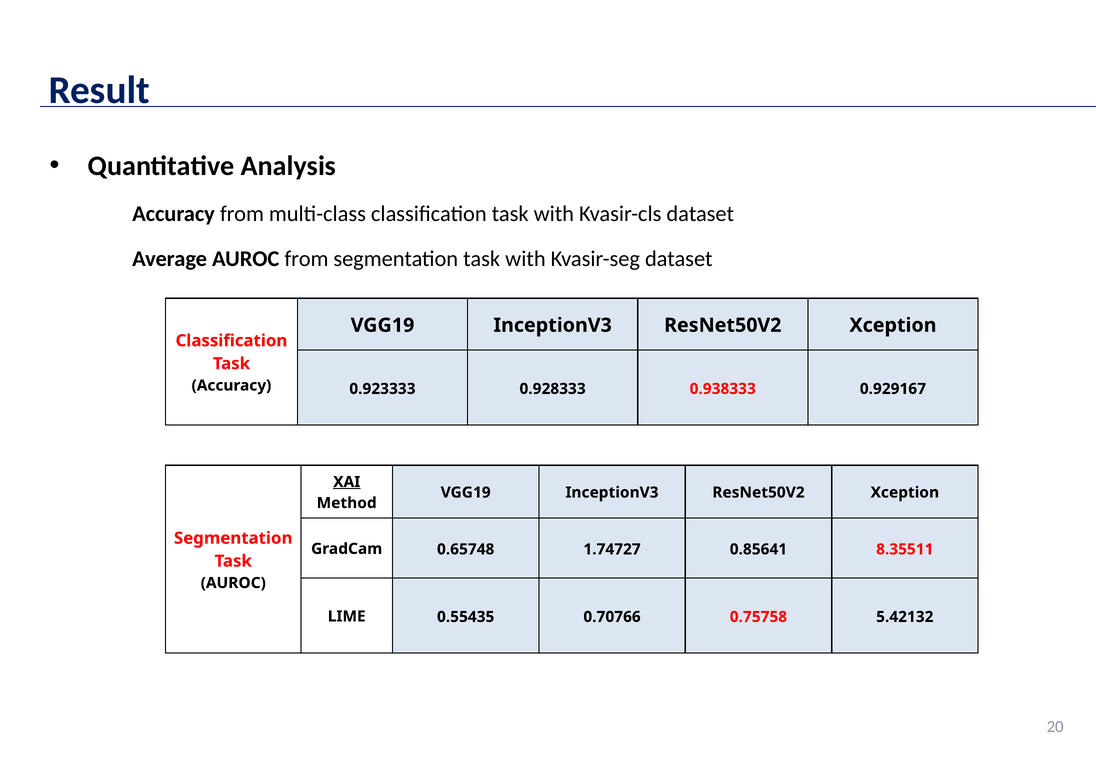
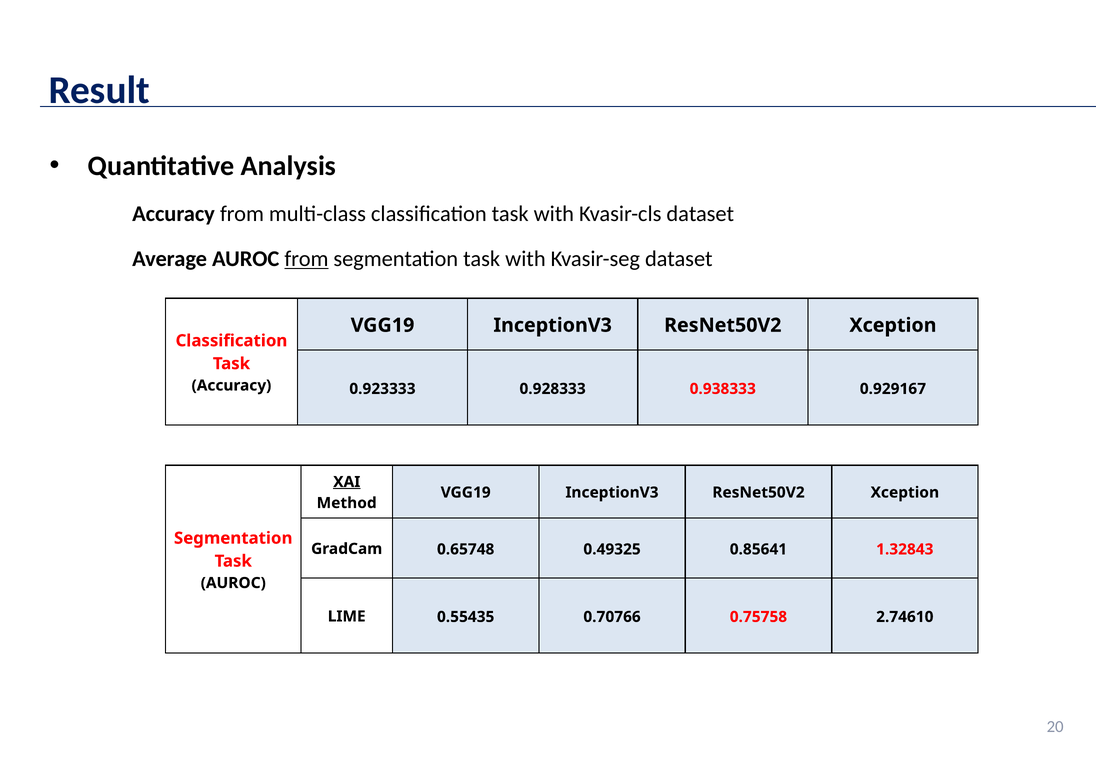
from underline: none -> present (306, 259)
1.74727: 1.74727 -> 0.49325 (612, 550)
8.35511: 8.35511 -> 1.32843 (905, 550)
5.42132: 5.42132 -> 2.74610 (905, 617)
